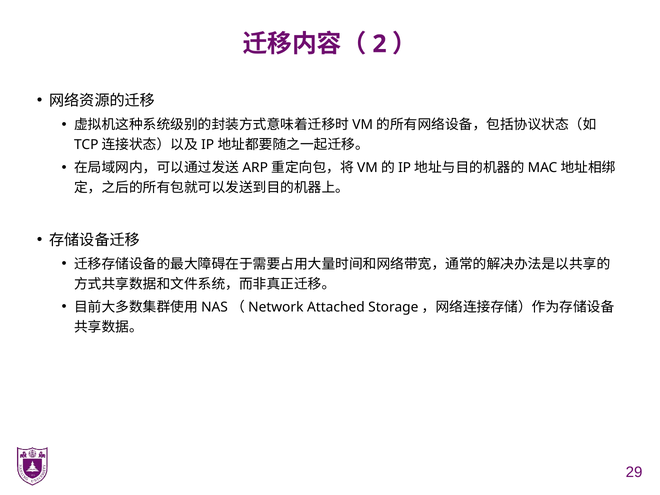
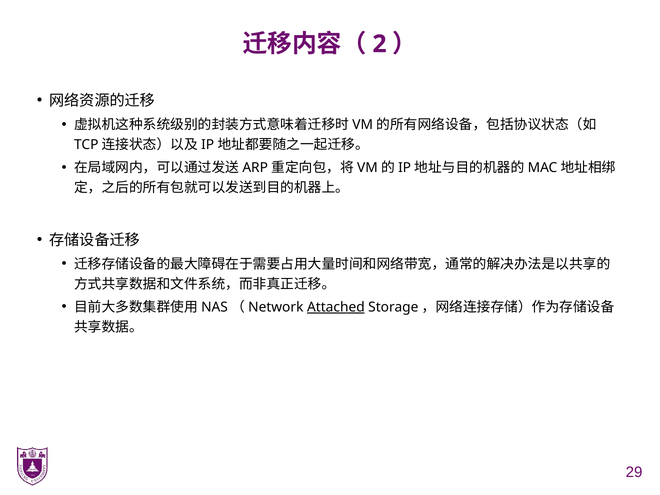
Attached underline: none -> present (336, 307)
